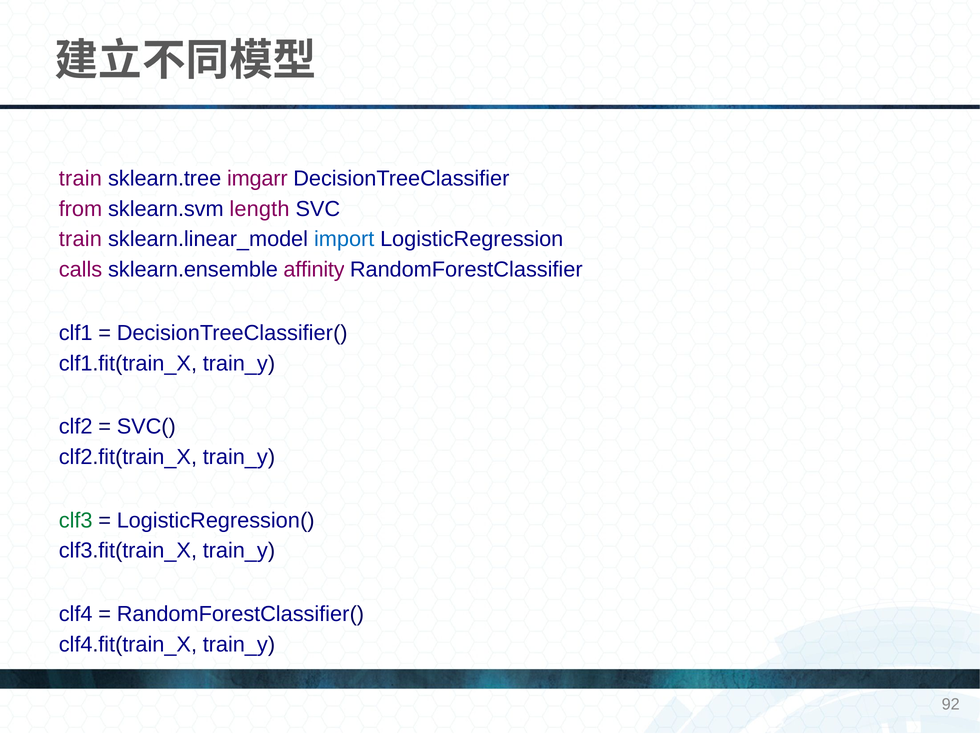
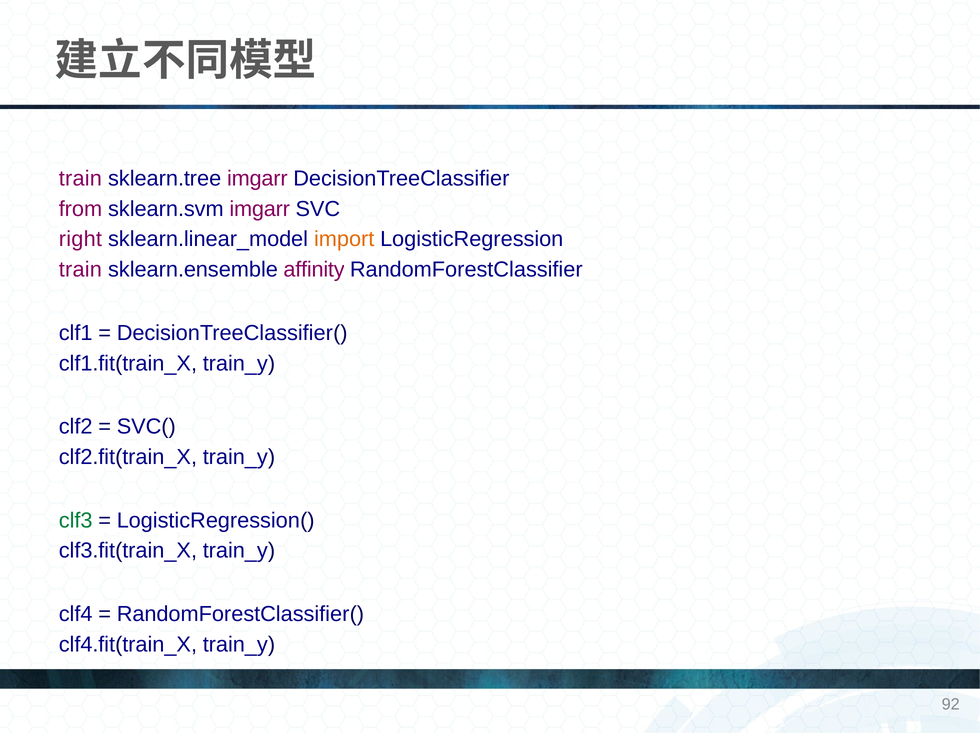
sklearn.svm length: length -> imgarr (260, 209)
train: train -> right (80, 239)
import colour: blue -> orange (344, 239)
calls: calls -> train (80, 270)
